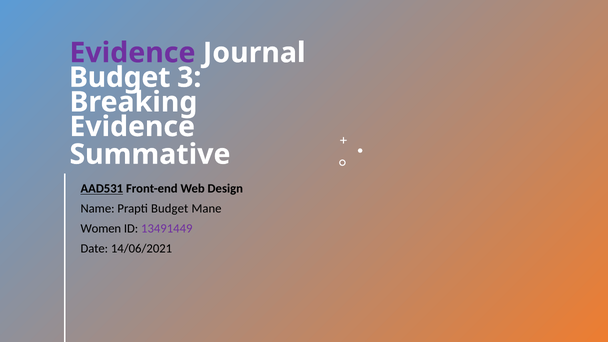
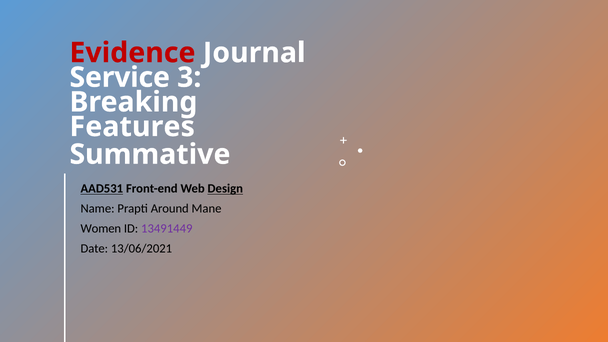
Evidence colour: purple -> red (132, 53)
Budget: Budget -> Service (120, 77)
Evidence: Evidence -> Features (132, 127)
Design underline: none -> present (225, 189)
Prapti Budget: Budget -> Around (170, 209)
14/06/2021: 14/06/2021 -> 13/06/2021 (142, 249)
